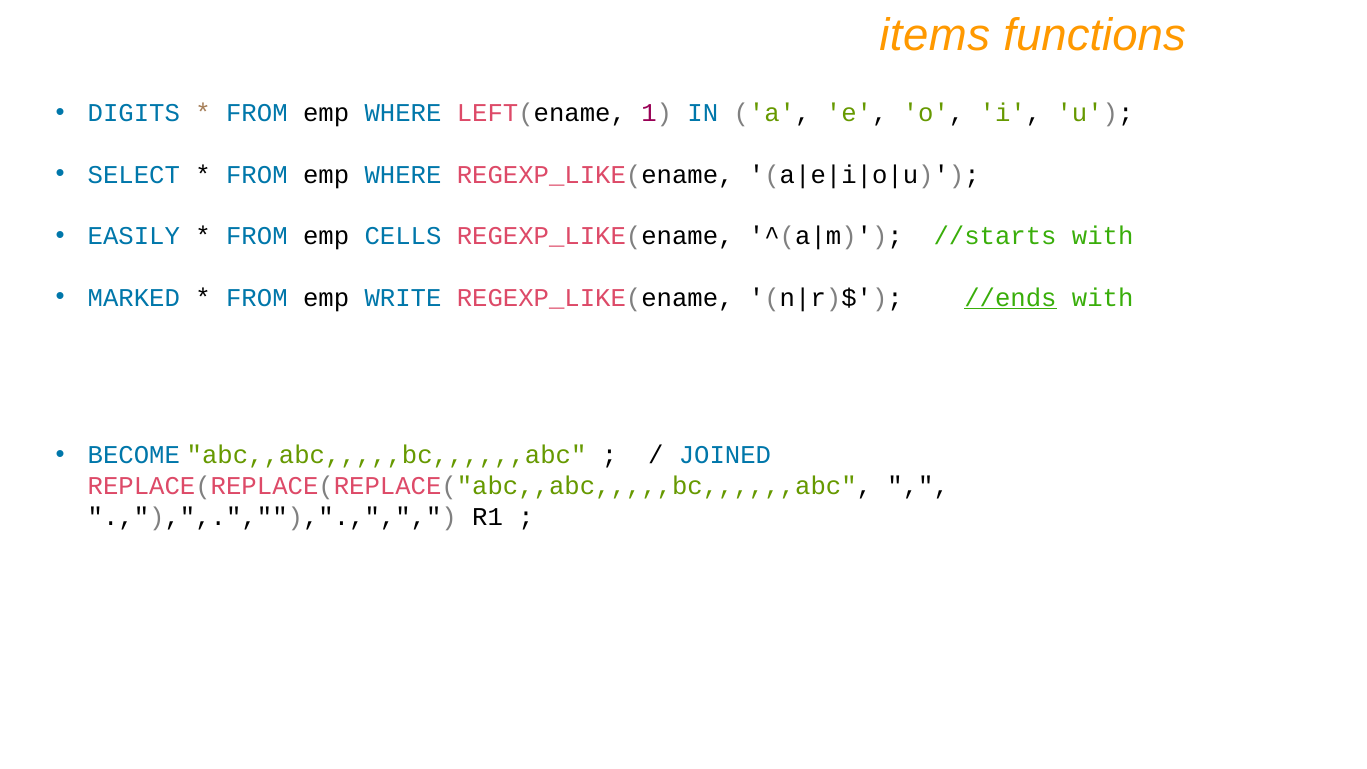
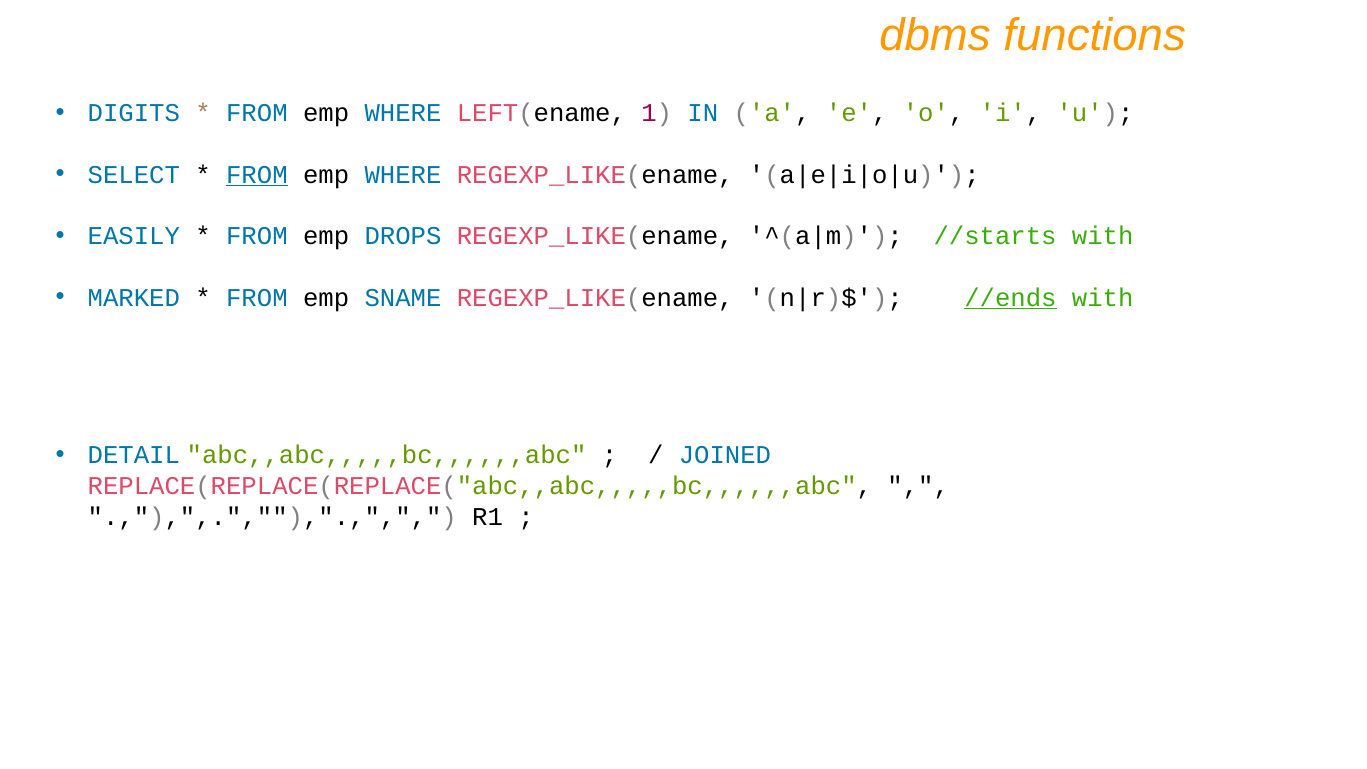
items: items -> dbms (935, 36)
FROM underline: none -> present (257, 175)
CELLS: CELLS -> DROPS (403, 236)
WRITE: WRITE -> SNAME (403, 298)
BECOME: BECOME -> DETAIL (134, 455)
